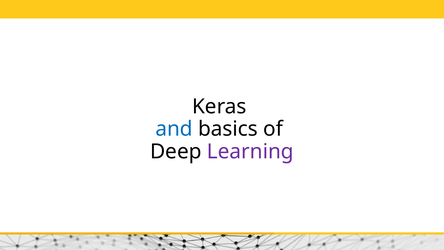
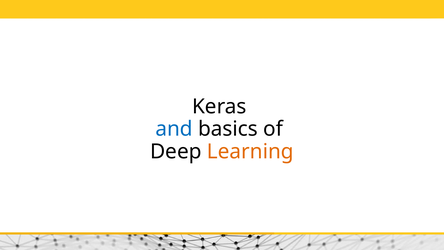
Learning colour: purple -> orange (250, 151)
